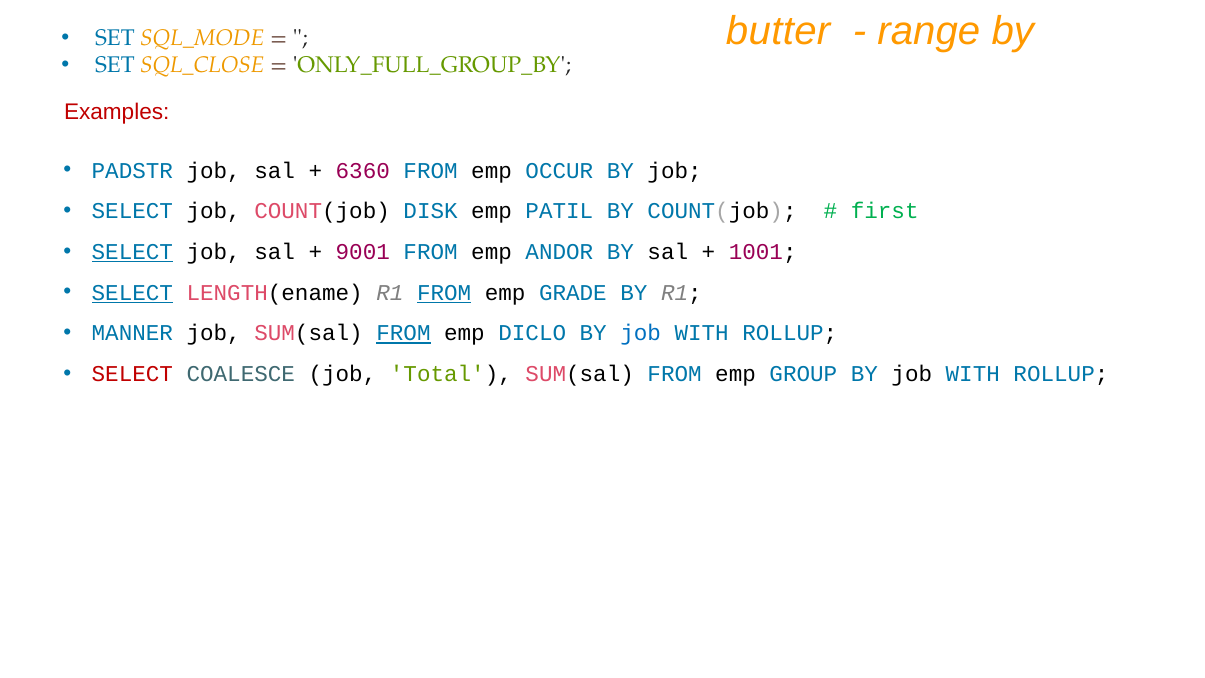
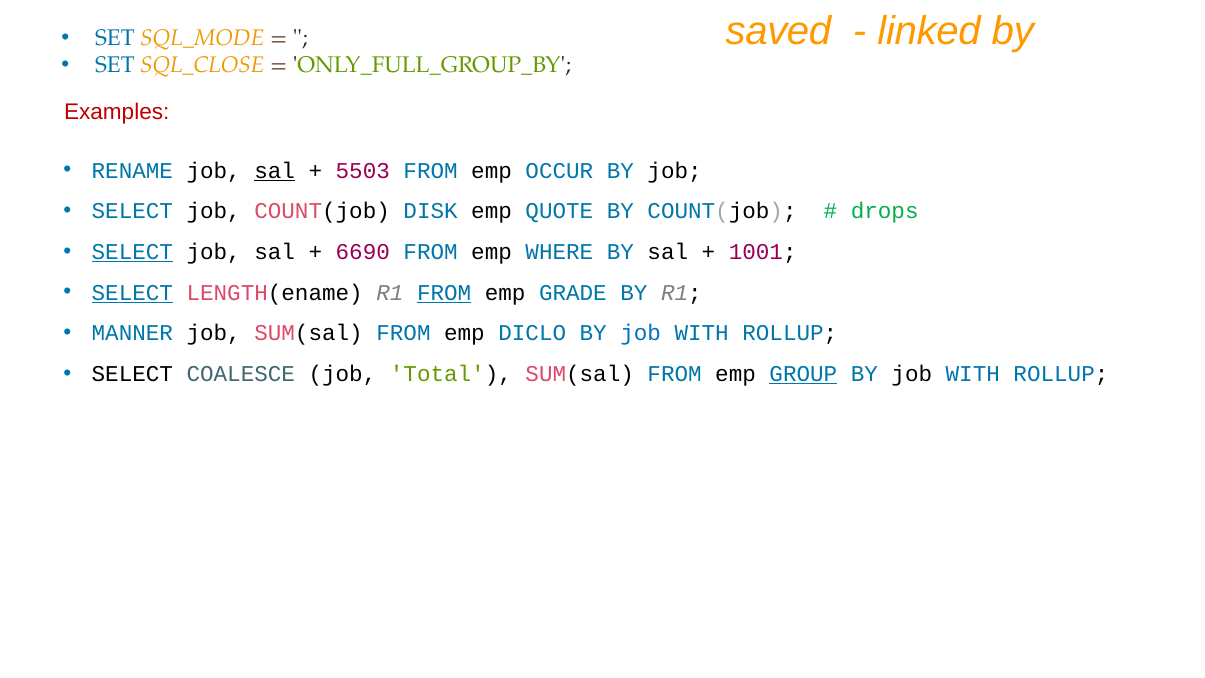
butter: butter -> saved (778, 31)
range: range -> linked (929, 31)
PADSTR: PADSTR -> RENAME (132, 171)
sal underline: none -> present (275, 171)
6360: 6360 -> 5503 (363, 171)
PATIL: PATIL -> QUOTE (559, 211)
first: first -> drops (885, 211)
9001: 9001 -> 6690 (363, 252)
ANDOR: ANDOR -> WHERE (559, 252)
FROM underline: present -> none (403, 333)
SELECT colour: red -> black (132, 374)
GROUP underline: none -> present (803, 374)
